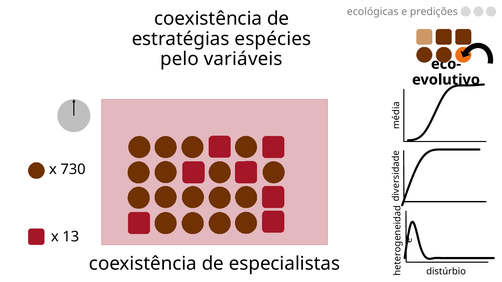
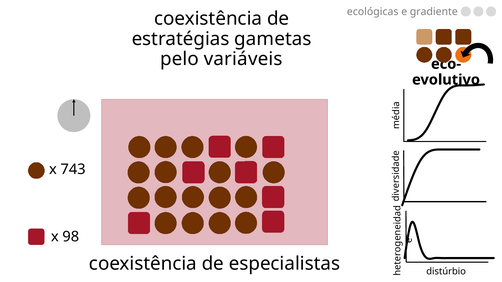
predições: predições -> gradiente (434, 12)
espécies: espécies -> gametas (273, 39)
730: 730 -> 743 (73, 169)
13: 13 -> 98 (71, 237)
